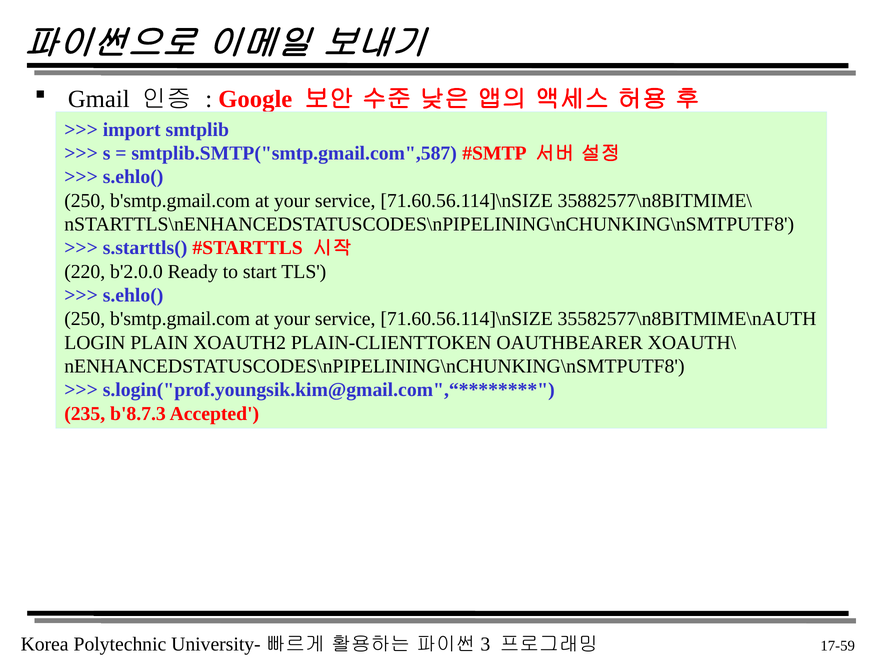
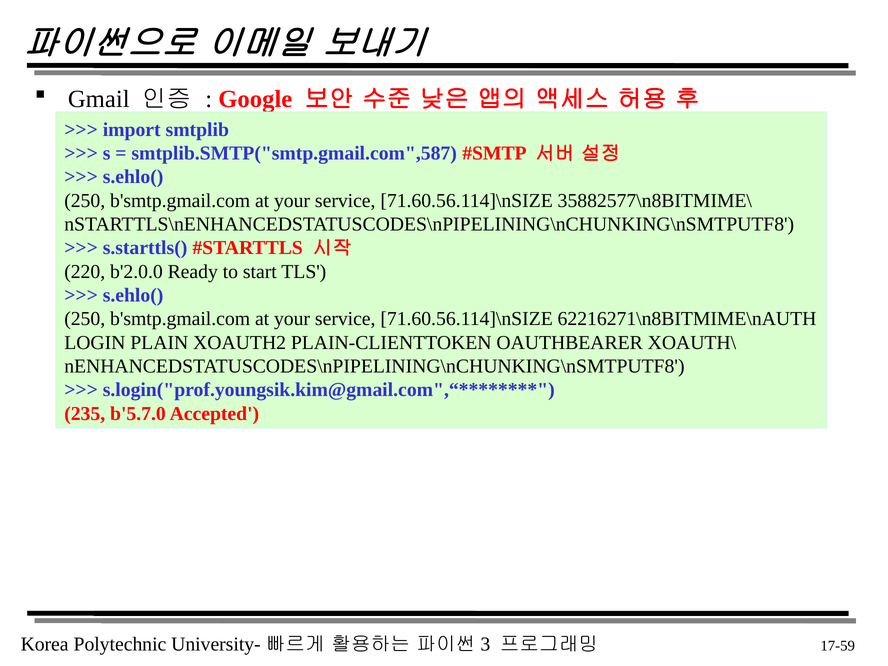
35582577\n8BITMIME\nAUTH: 35582577\n8BITMIME\nAUTH -> 62216271\n8BITMIME\nAUTH (687, 319)
b'8.7.3: b'8.7.3 -> b'5.7.0 (138, 414)
